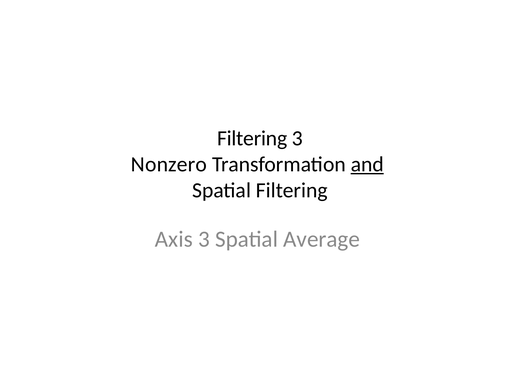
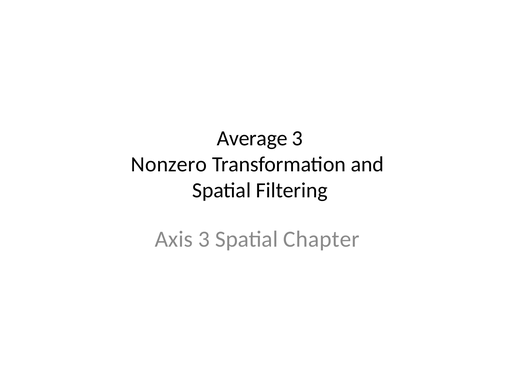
Filtering: Filtering -> Average (252, 138)
and underline: present -> none (367, 164)
Average: Average -> Chapter (321, 239)
